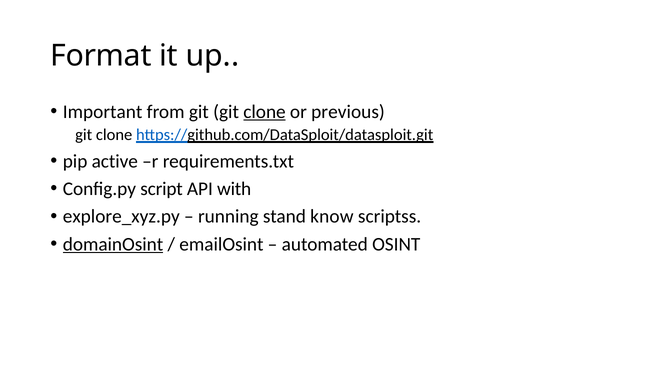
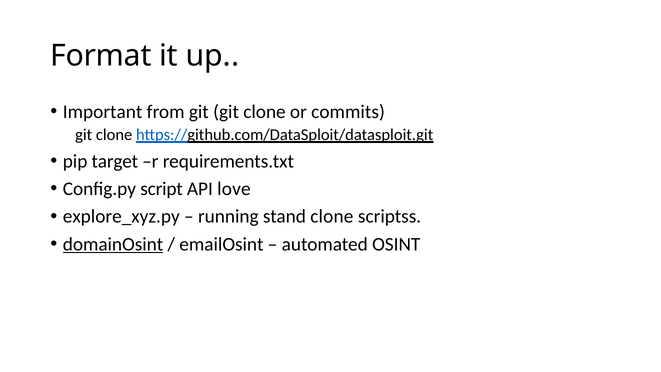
clone underline: present -> none (265, 112)
previous: previous -> commits (348, 112)
active: active -> target (115, 161)
with: with -> love (234, 189)
stand know: know -> clone (332, 216)
